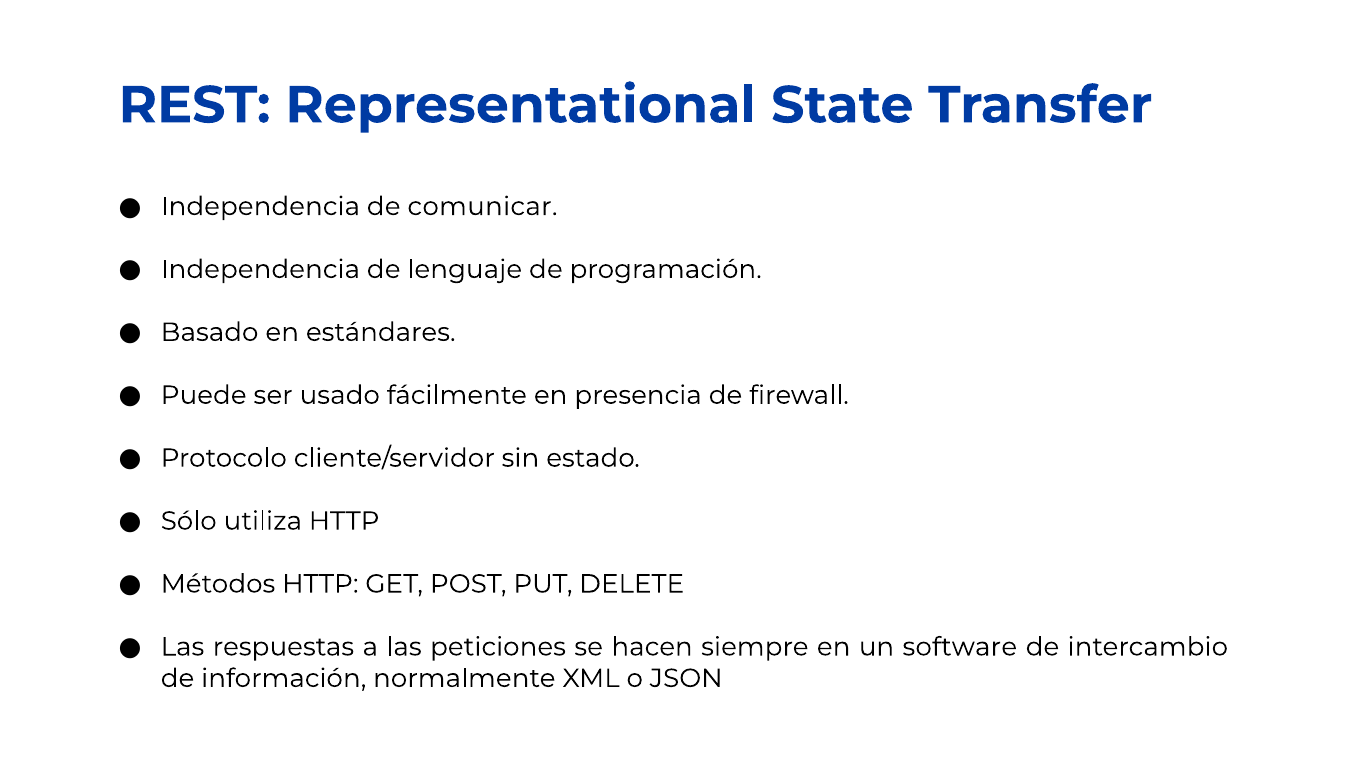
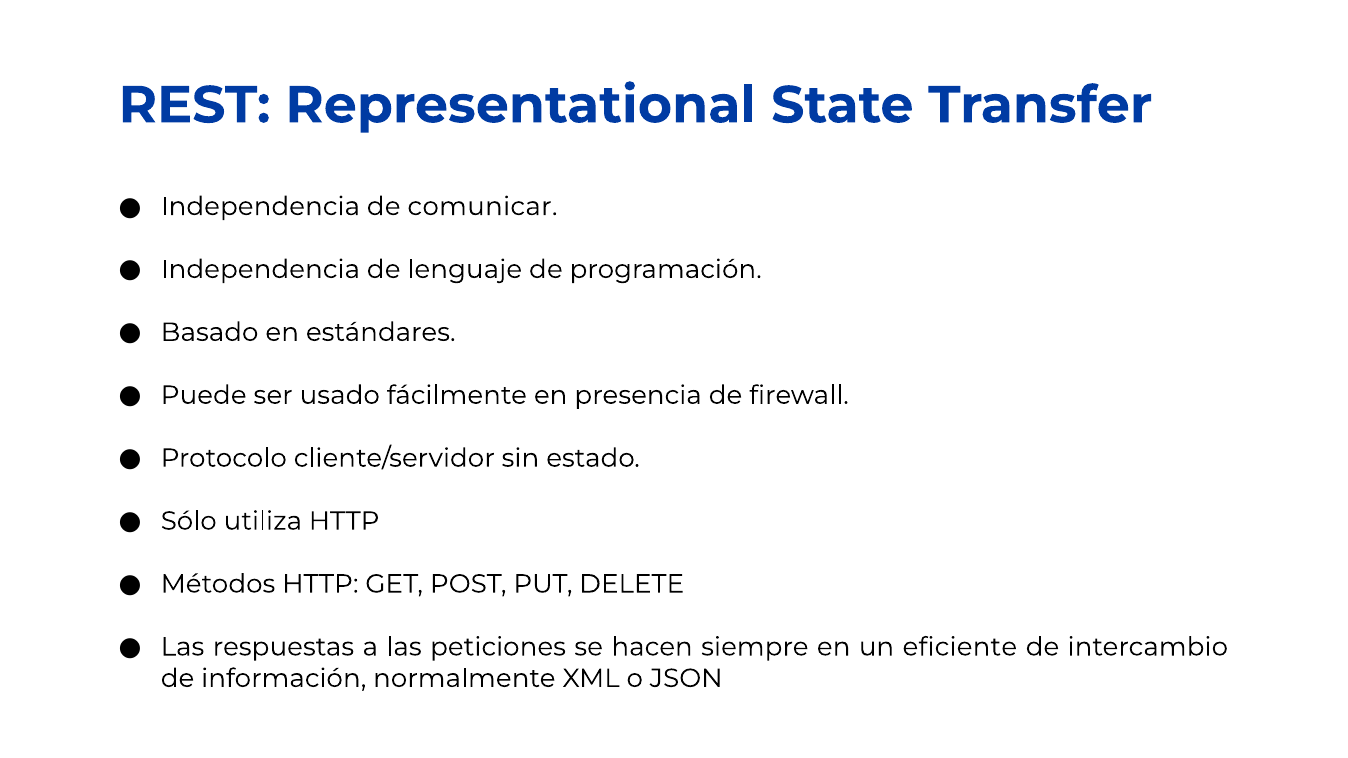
software: software -> eficiente (960, 647)
